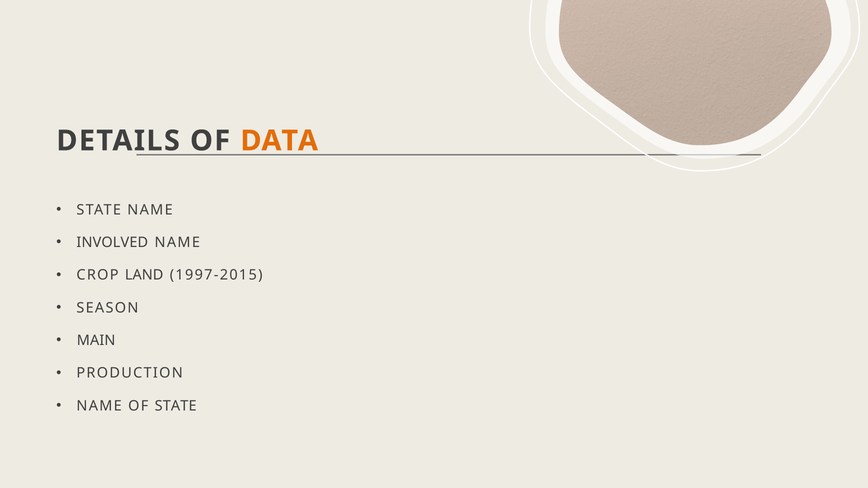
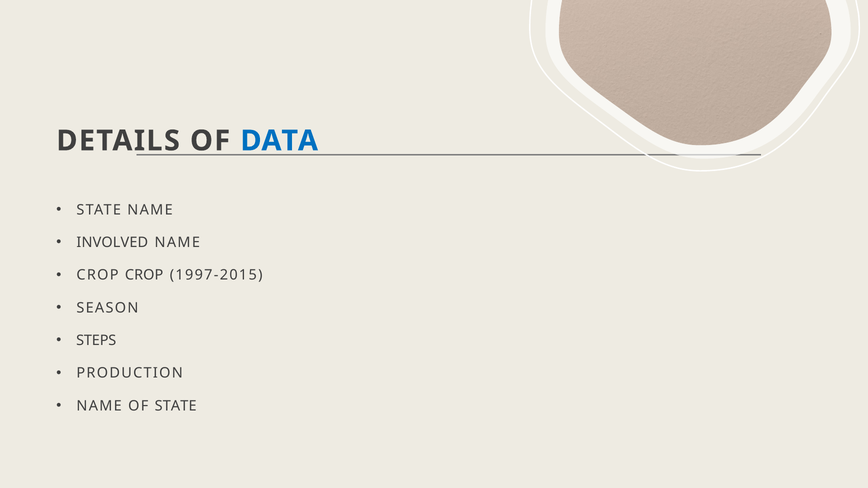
DATA colour: orange -> blue (279, 141)
CROP LAND: LAND -> CROP (144, 275)
MAIN: MAIN -> STEPS (96, 341)
